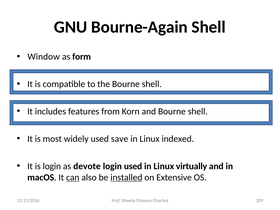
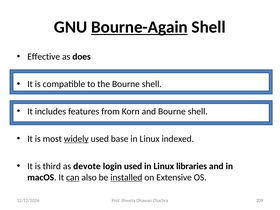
Bourne-Again underline: none -> present (139, 27)
Window: Window -> Effective (44, 57)
form: form -> does (82, 57)
widely underline: none -> present (76, 139)
save: save -> base (120, 139)
is login: login -> third (52, 166)
virtually: virtually -> libraries (192, 166)
